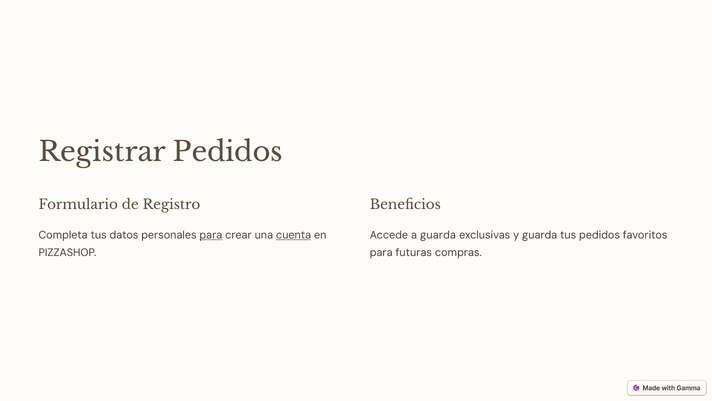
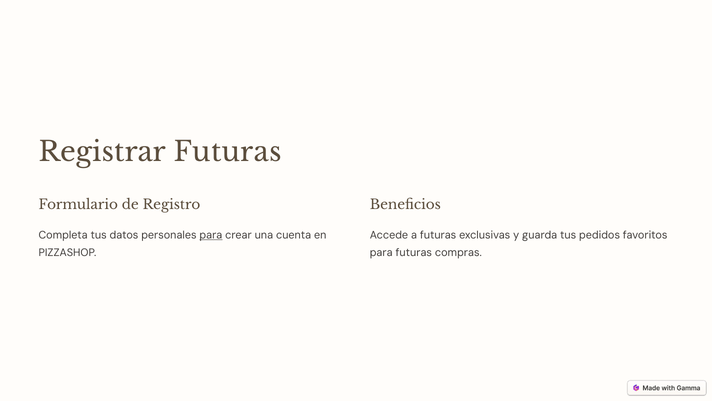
Registrar Pedidos: Pedidos -> Futuras (228, 152)
cuenta underline: present -> none (294, 235)
a guarda: guarda -> futuras (438, 235)
